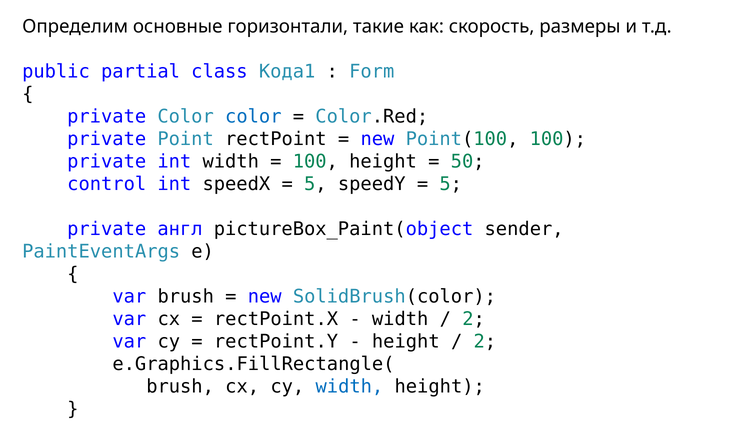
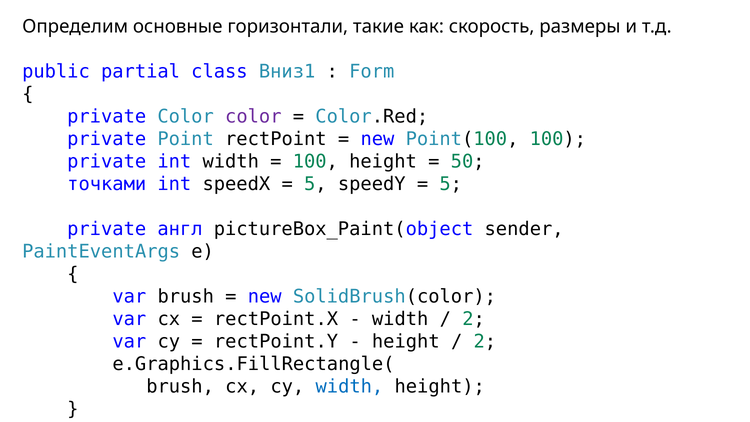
Кода1: Кода1 -> Вниз1 (287, 72)
color colour: blue -> purple (253, 117)
control: control -> точками (107, 184)
